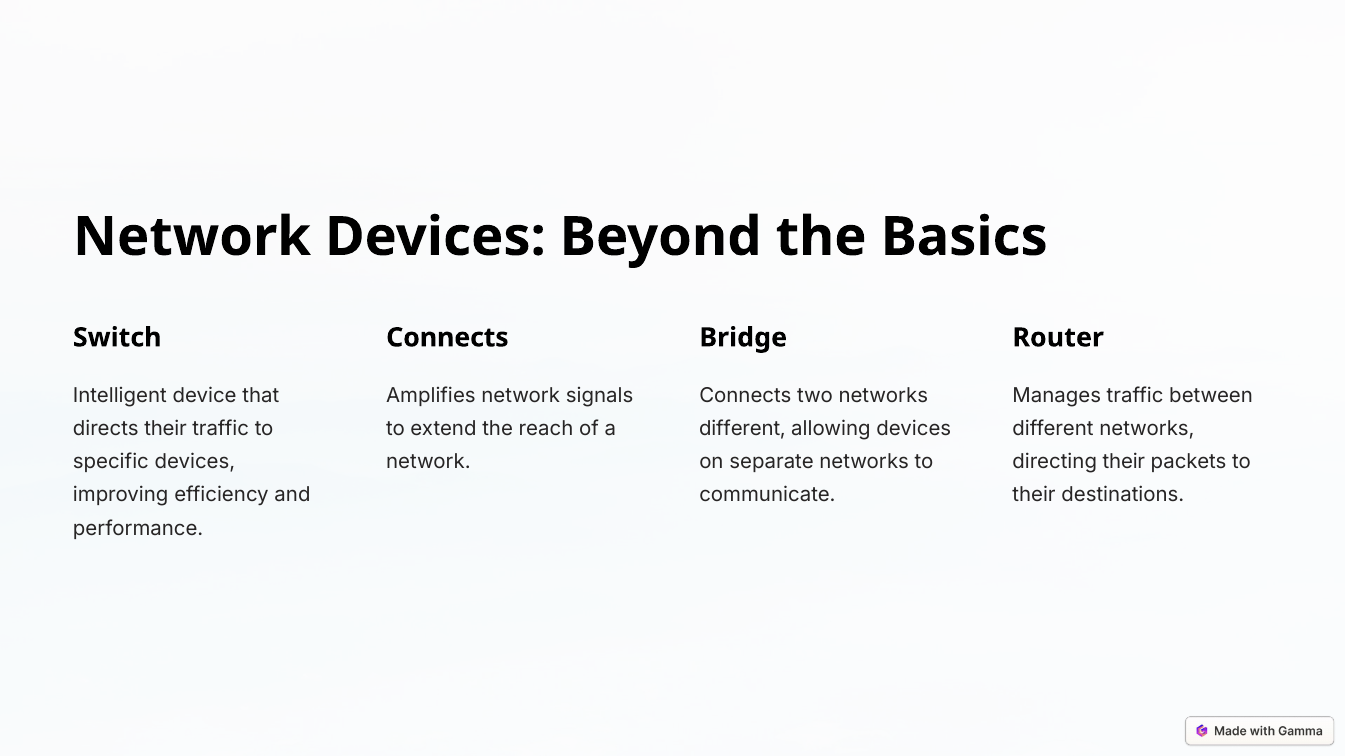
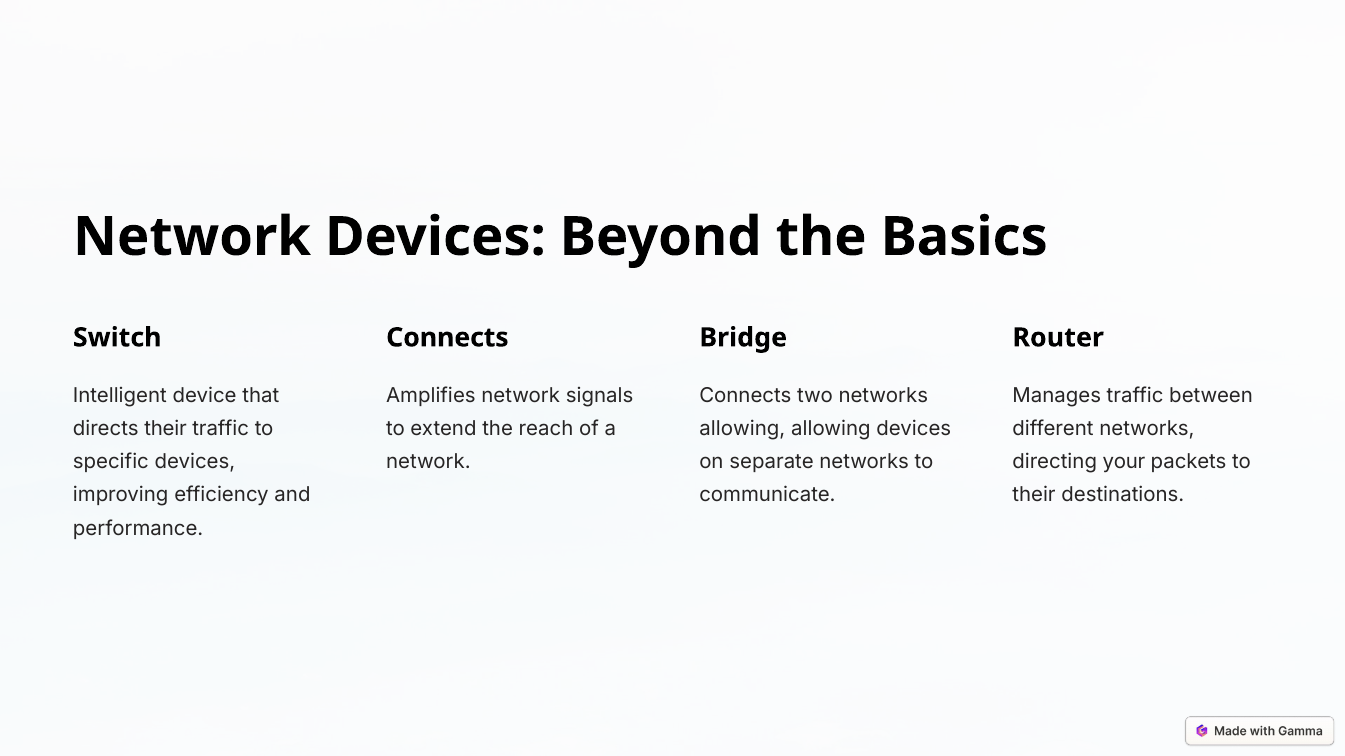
different: different -> allowing (742, 429)
directing their: their -> your (1124, 462)
